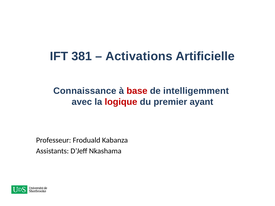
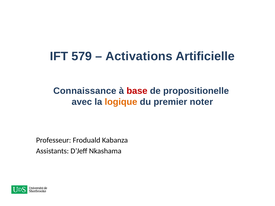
381: 381 -> 579 (82, 56)
intelligemment: intelligemment -> propositionelle (196, 91)
logique colour: red -> orange (121, 102)
ayant: ayant -> noter (201, 102)
